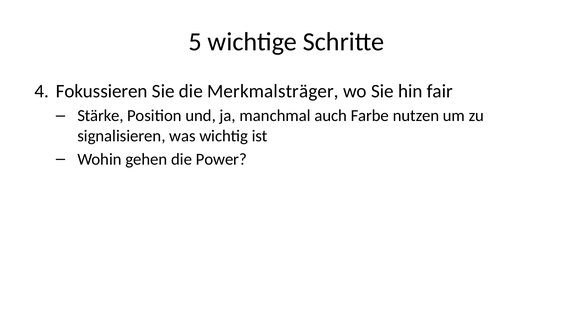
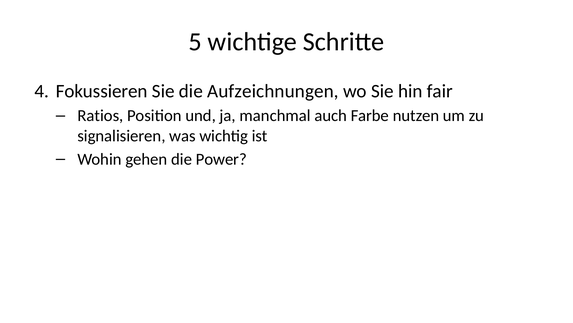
Merkmalsträger: Merkmalsträger -> Aufzeichnungen (273, 91)
Stärke: Stärke -> Ratios (100, 116)
